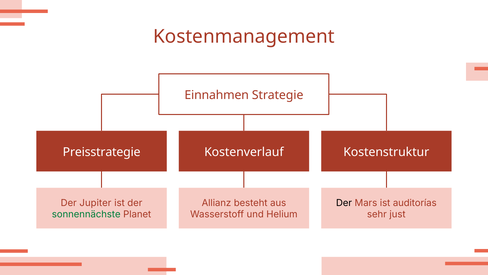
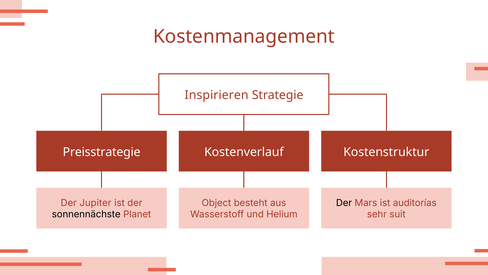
Einnahmen: Einnahmen -> Inspirieren (217, 95)
Allianz: Allianz -> Object (216, 203)
sonnennächste colour: green -> black (86, 214)
just: just -> suit (398, 214)
